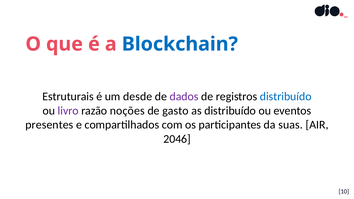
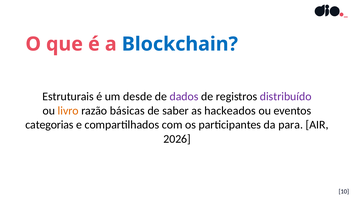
distribuído colour: blue -> purple (286, 97)
livro colour: purple -> orange (68, 111)
noções: noções -> básicas (127, 111)
gasto: gasto -> saber (176, 111)
as distribuído: distribuído -> hackeados (230, 111)
presentes: presentes -> categorias (49, 125)
suas: suas -> para (291, 125)
2046: 2046 -> 2026 (177, 139)
